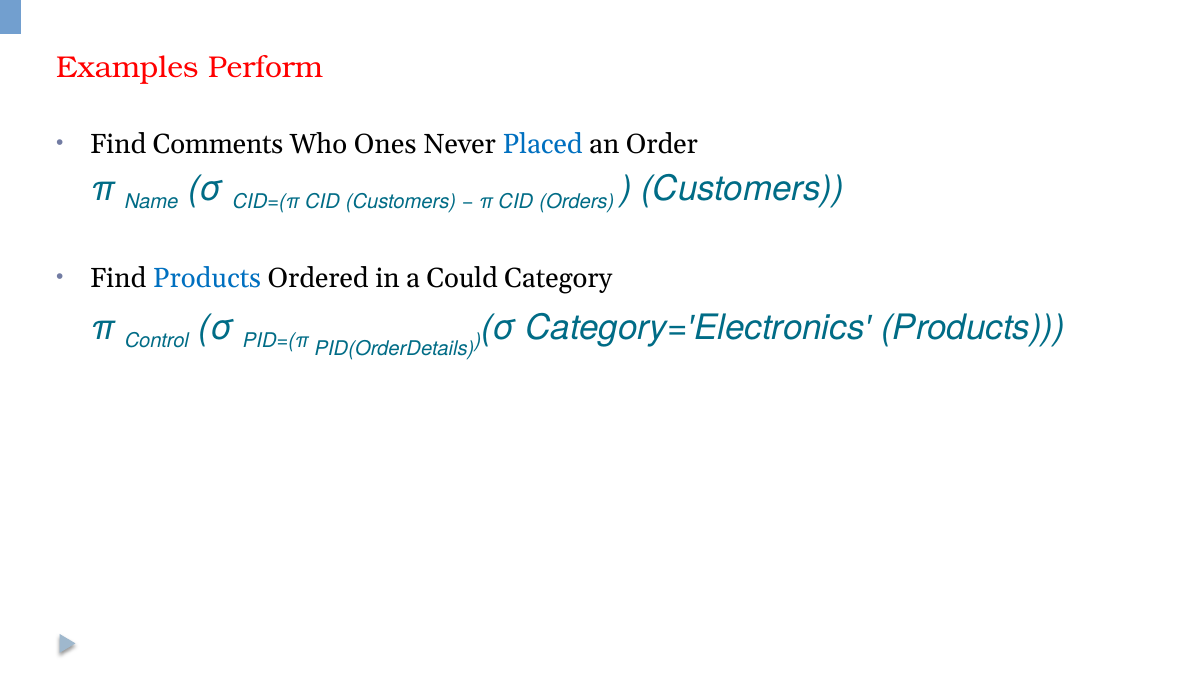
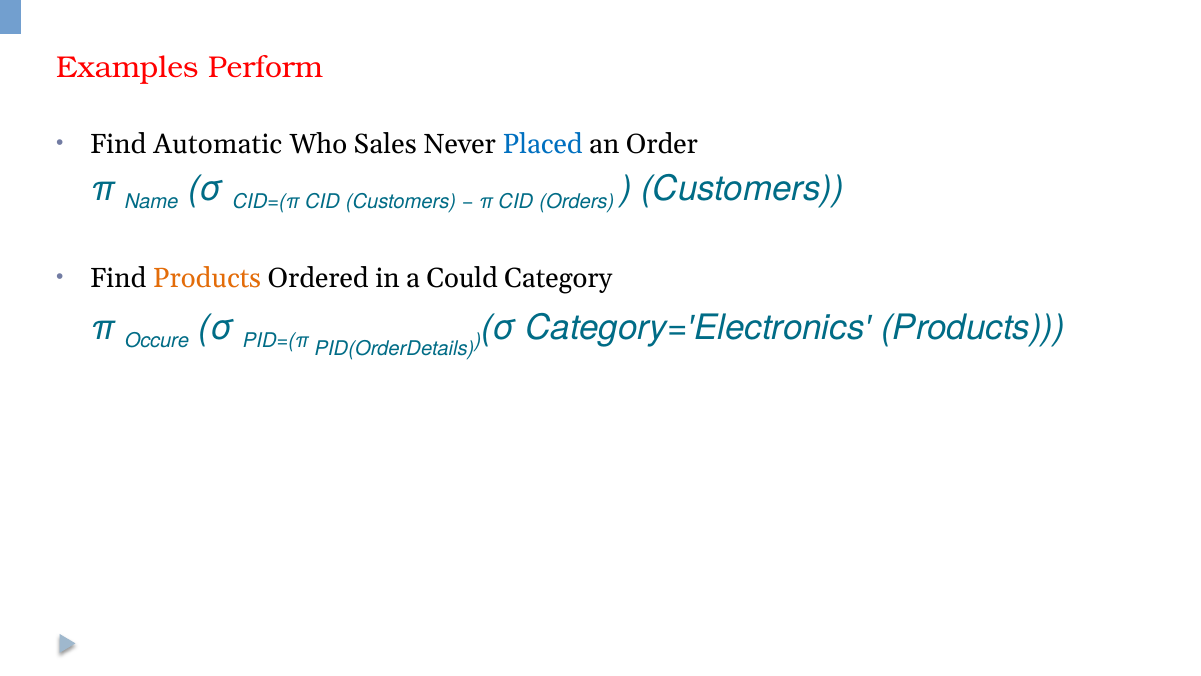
Comments: Comments -> Automatic (218, 144)
Ones: Ones -> Sales (385, 144)
Products colour: blue -> orange (207, 278)
Control: Control -> Occure (157, 341)
